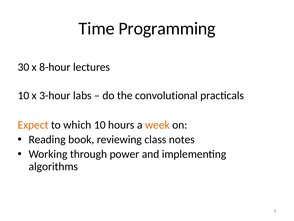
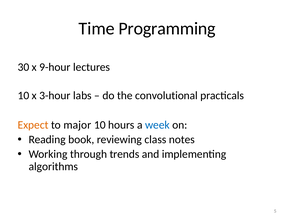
8-hour: 8-hour -> 9-hour (55, 67)
which: which -> major (77, 125)
week colour: orange -> blue (157, 125)
power: power -> trends (124, 154)
